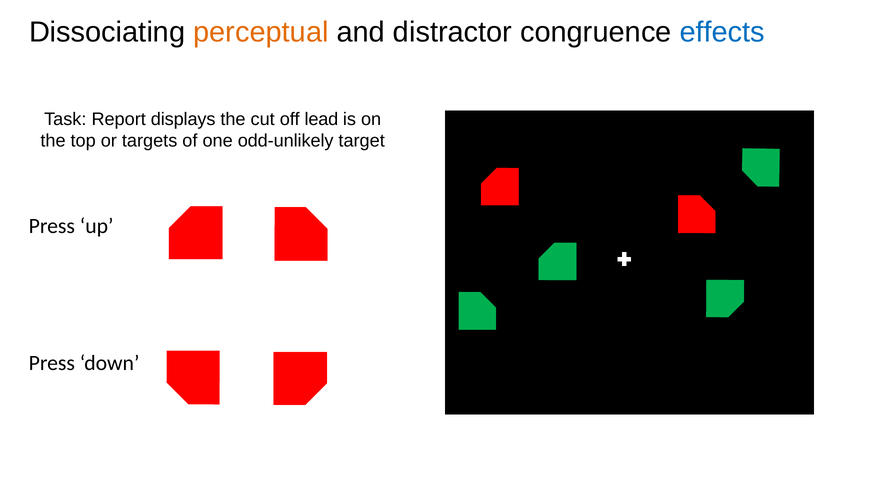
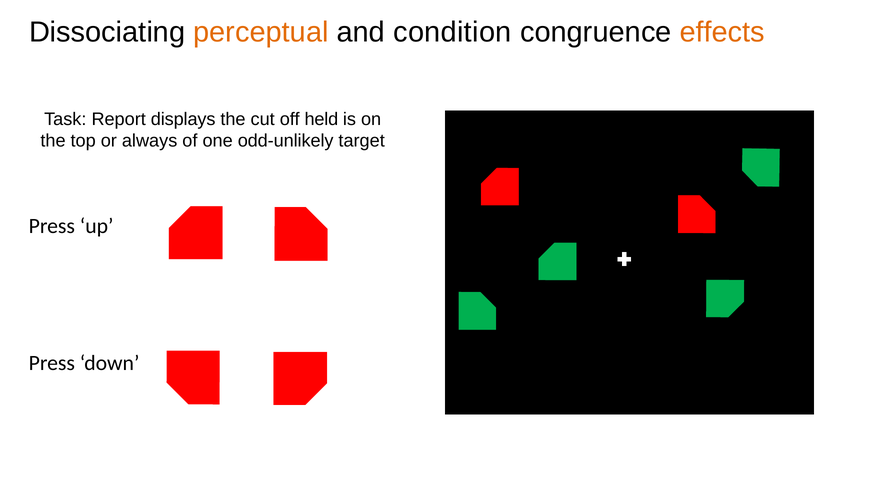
distractor: distractor -> condition (452, 32)
effects colour: blue -> orange (722, 32)
lead: lead -> held (321, 119)
targets: targets -> always (150, 141)
